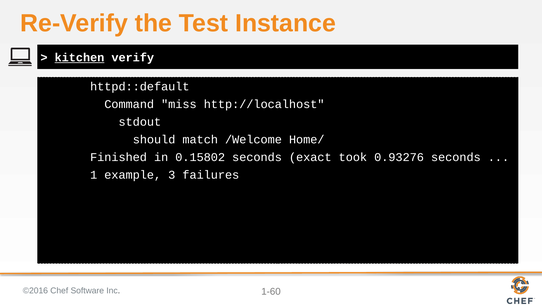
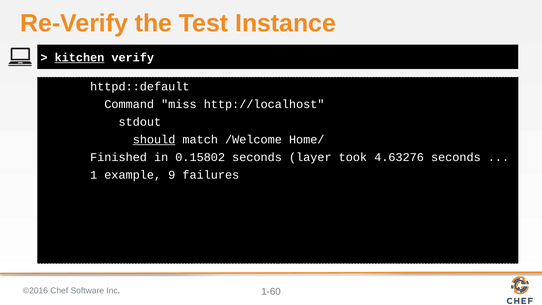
should underline: none -> present (154, 140)
exact: exact -> layer (310, 157)
0.93276: 0.93276 -> 4.63276 (399, 157)
3: 3 -> 9 (172, 175)
